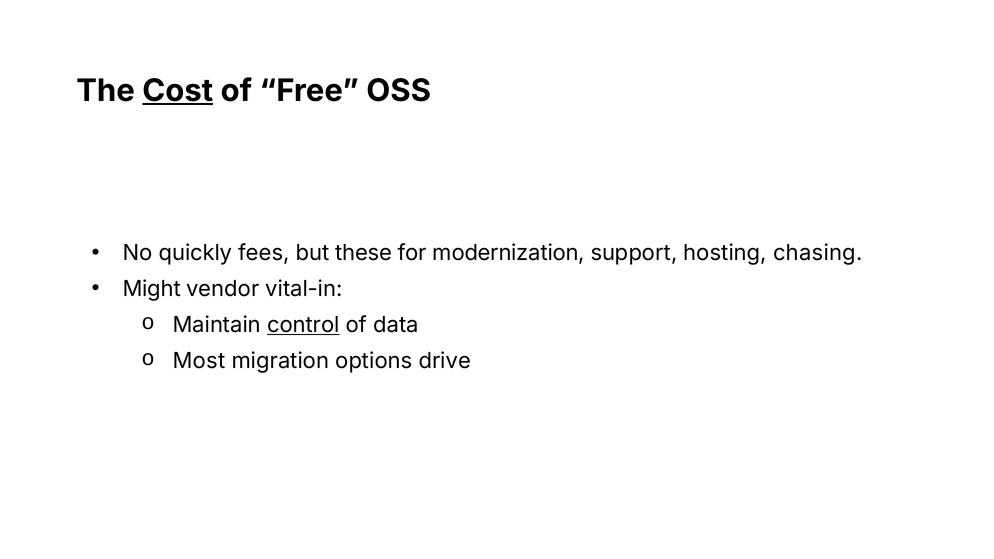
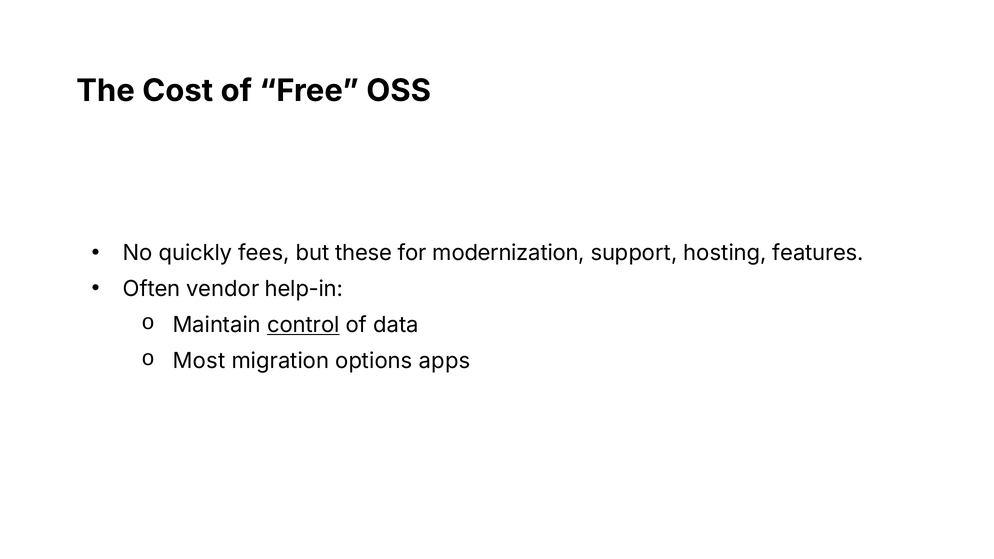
Cost underline: present -> none (178, 91)
chasing: chasing -> features (818, 253)
Might: Might -> Often (152, 289)
vital-in: vital-in -> help-in (304, 289)
drive: drive -> apps (445, 361)
